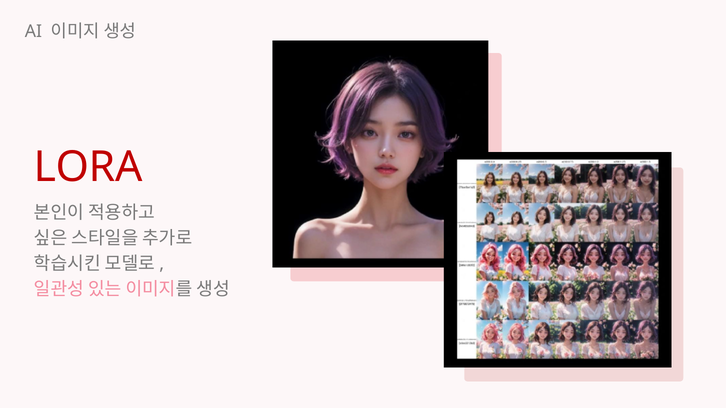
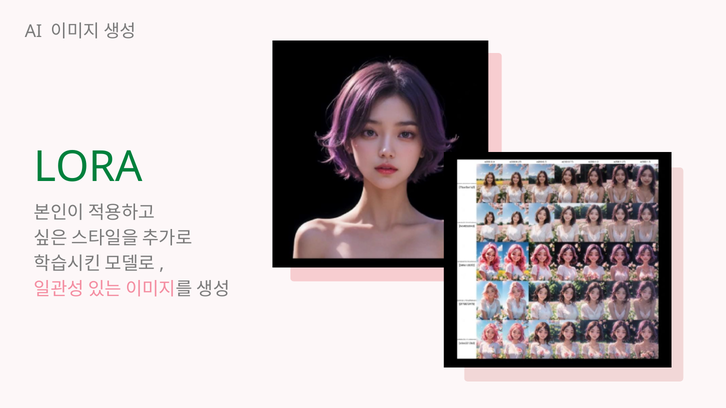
LORA colour: red -> green (88, 167)
